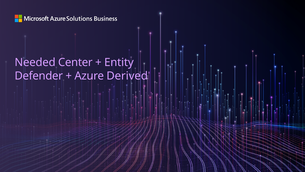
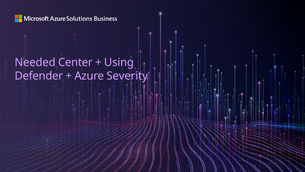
Entity: Entity -> Using (119, 62)
Derived: Derived -> Severity (127, 76)
